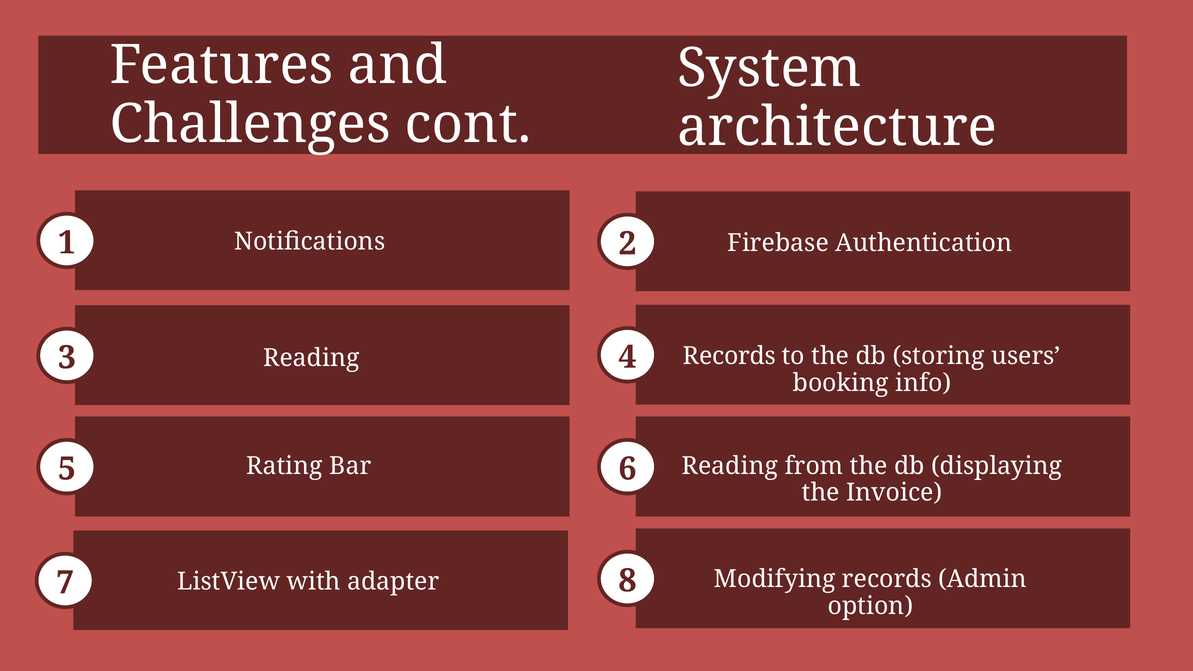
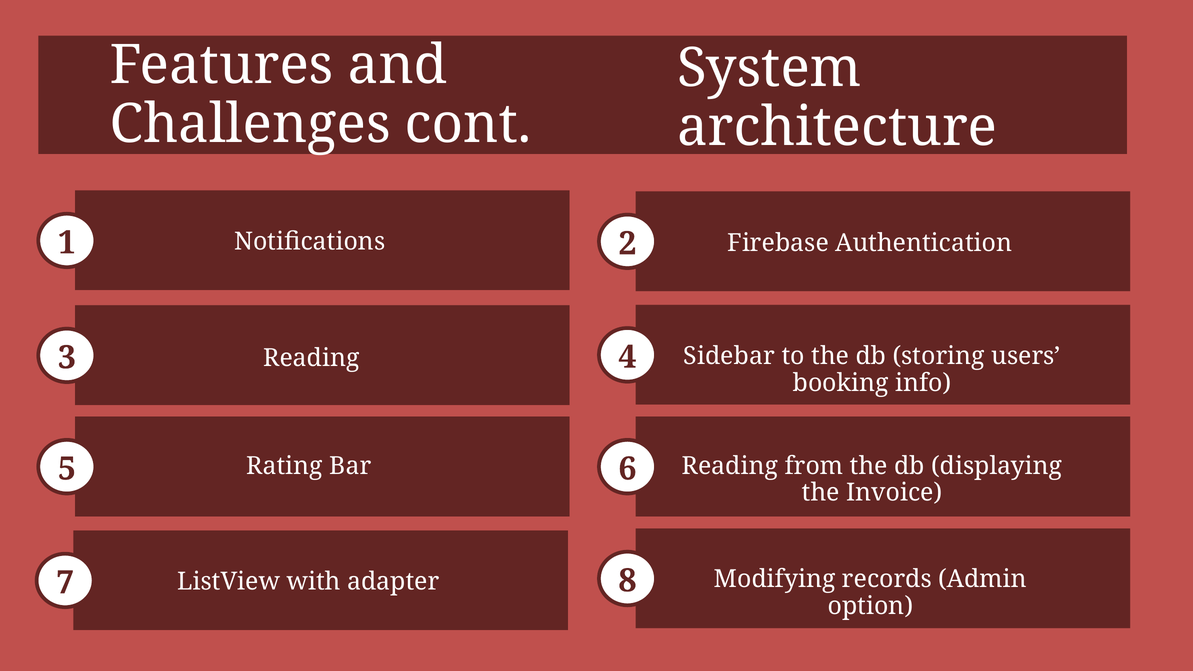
Records: Records -> Sidebar (729, 356)
